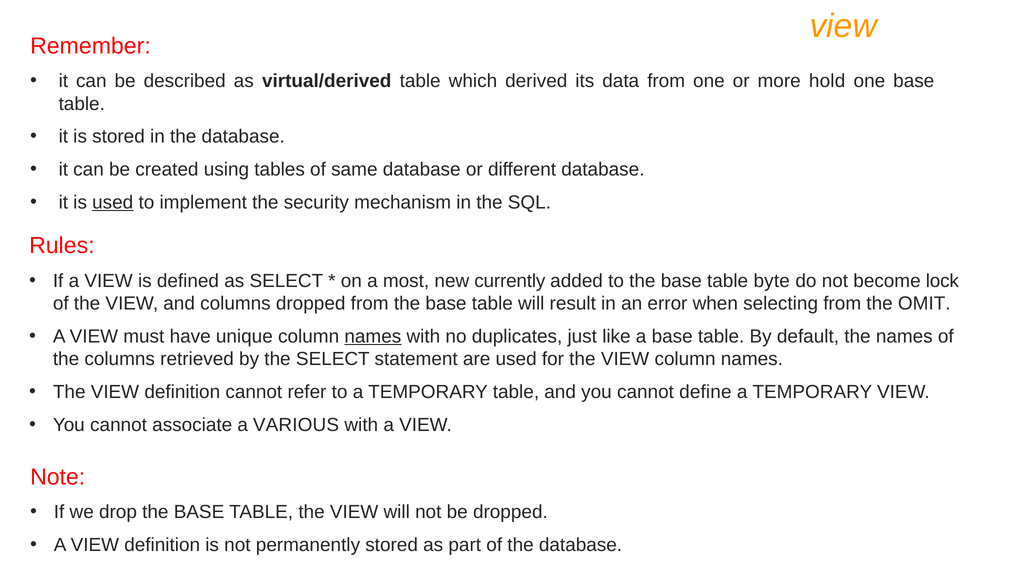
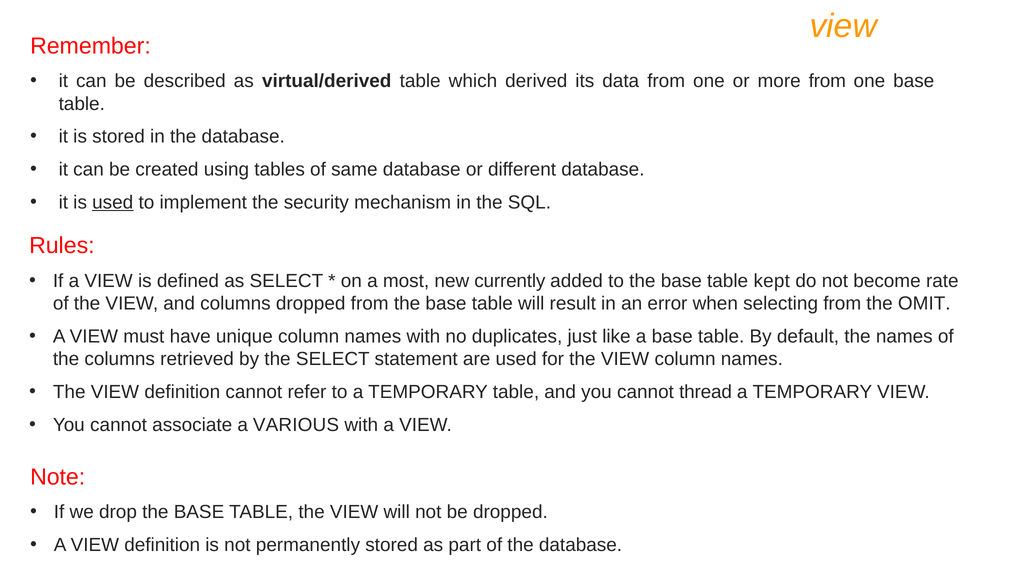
more hold: hold -> from (827, 81)
byte: byte -> kept (772, 281)
lock: lock -> rate (942, 281)
names underline: present -> none (373, 336)
define: define -> thread (706, 392)
